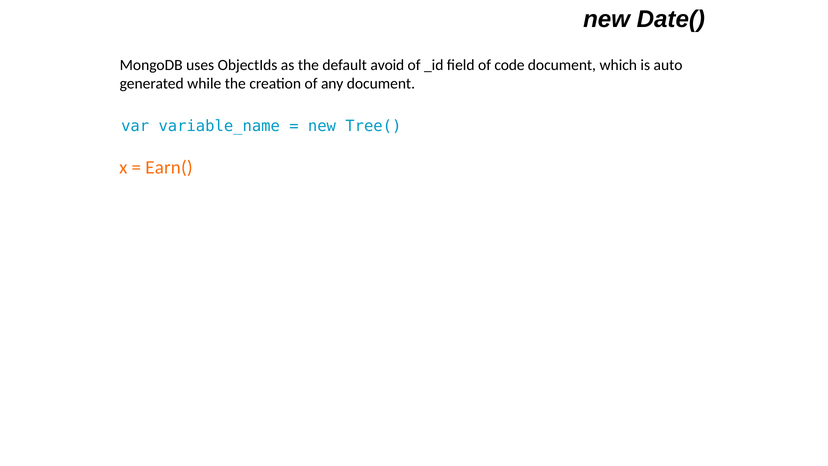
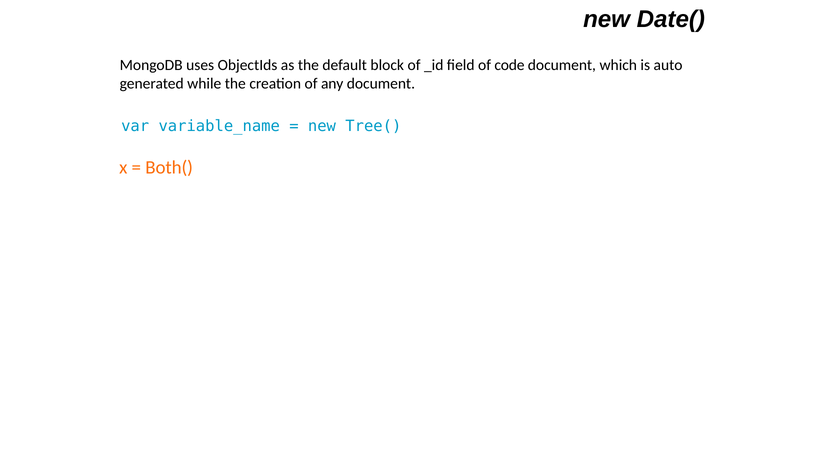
avoid: avoid -> block (387, 65)
Earn(: Earn( -> Both( (169, 168)
